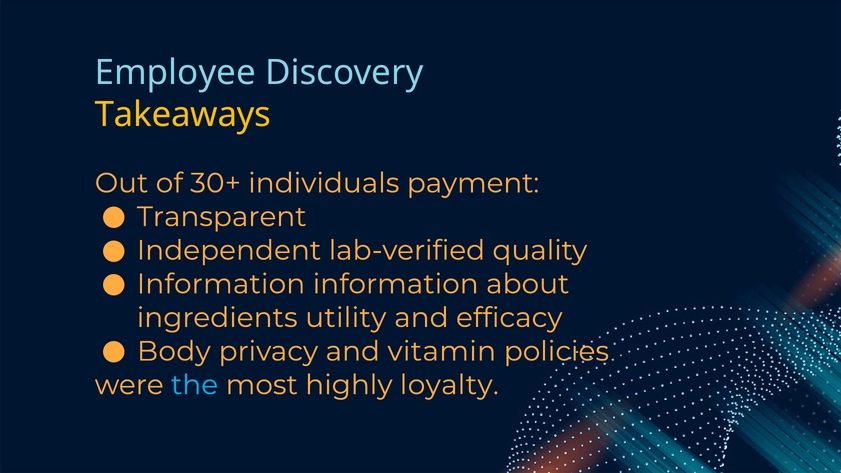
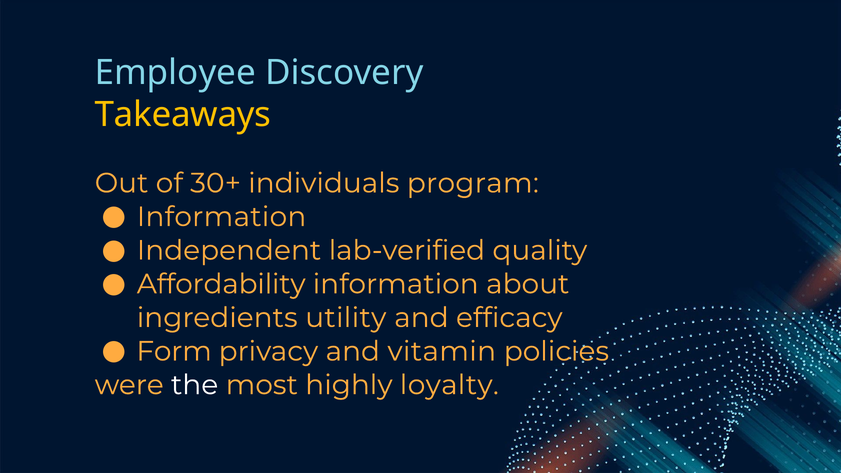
payment: payment -> program (473, 183)
Transparent: Transparent -> Information (222, 217)
Information: Information -> Affordability (221, 284)
Body: Body -> Form (174, 351)
the colour: light blue -> white (195, 385)
